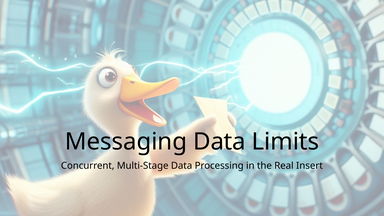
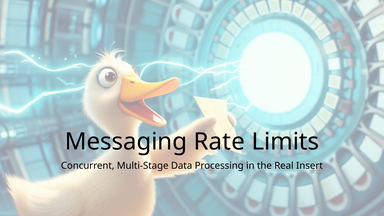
Messaging Data: Data -> Rate (219, 142)
